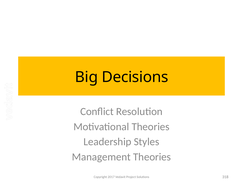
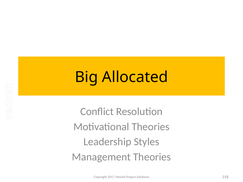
Decisions: Decisions -> Allocated (135, 77)
